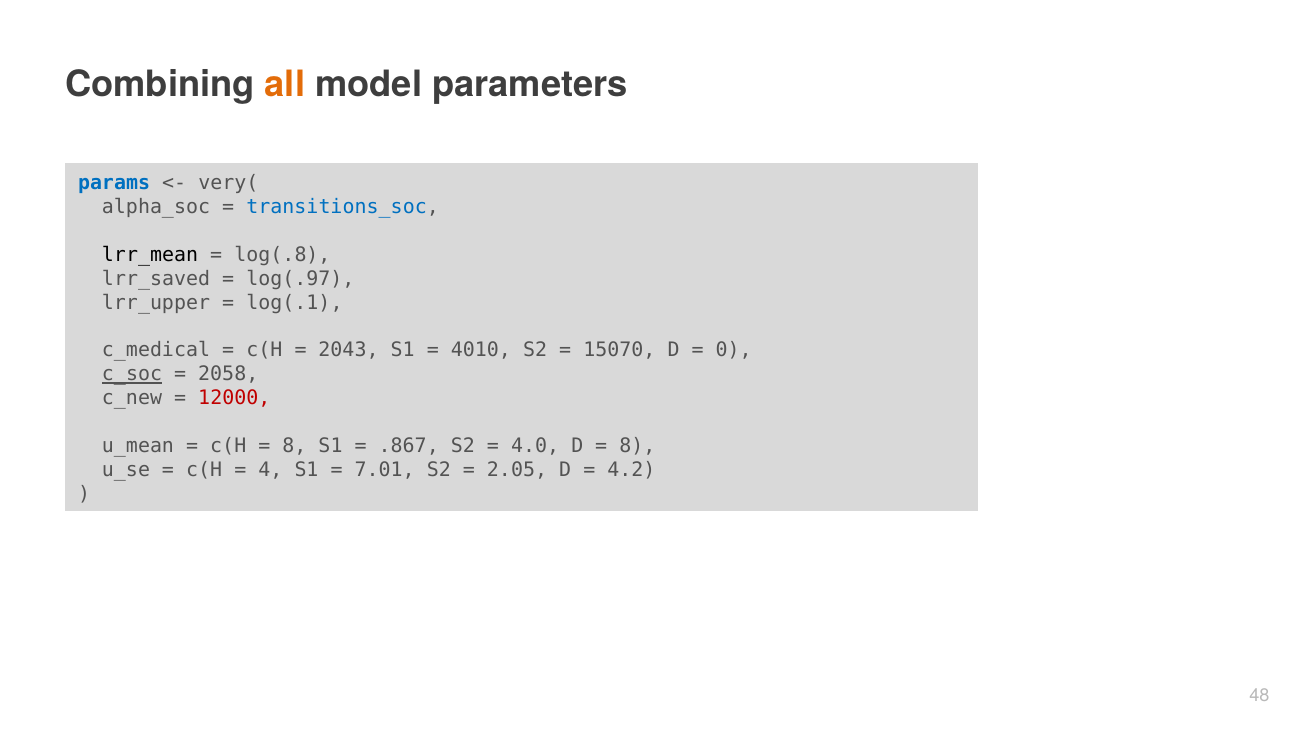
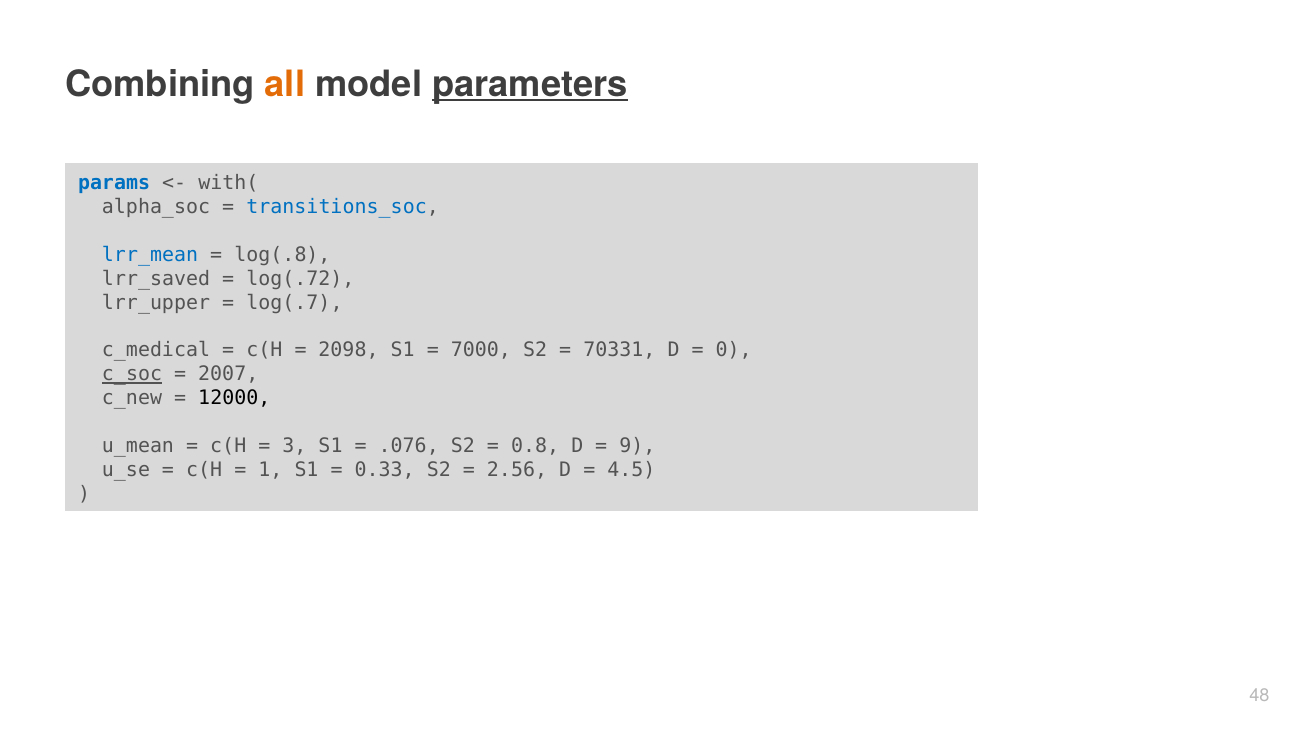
parameters underline: none -> present (530, 84)
very(: very( -> with( (228, 183)
lrr_mean colour: black -> blue (150, 255)
log(.97: log(.97 -> log(.72 (300, 279)
log(.1: log(.1 -> log(.7 (294, 303)
2043: 2043 -> 2098 (348, 350)
4010: 4010 -> 7000 (481, 350)
15070: 15070 -> 70331 (619, 350)
2058: 2058 -> 2007 (228, 374)
12000 colour: red -> black (234, 398)
8: 8 -> 3 (294, 446)
.867: .867 -> .076 (409, 446)
4.0: 4.0 -> 0.8 (535, 446)
8: 8 -> 9 (637, 446)
4: 4 -> 1 (270, 470)
7.01: 7.01 -> 0.33 (385, 470)
2.05: 2.05 -> 2.56 (517, 470)
4.2: 4.2 -> 4.5 (631, 470)
